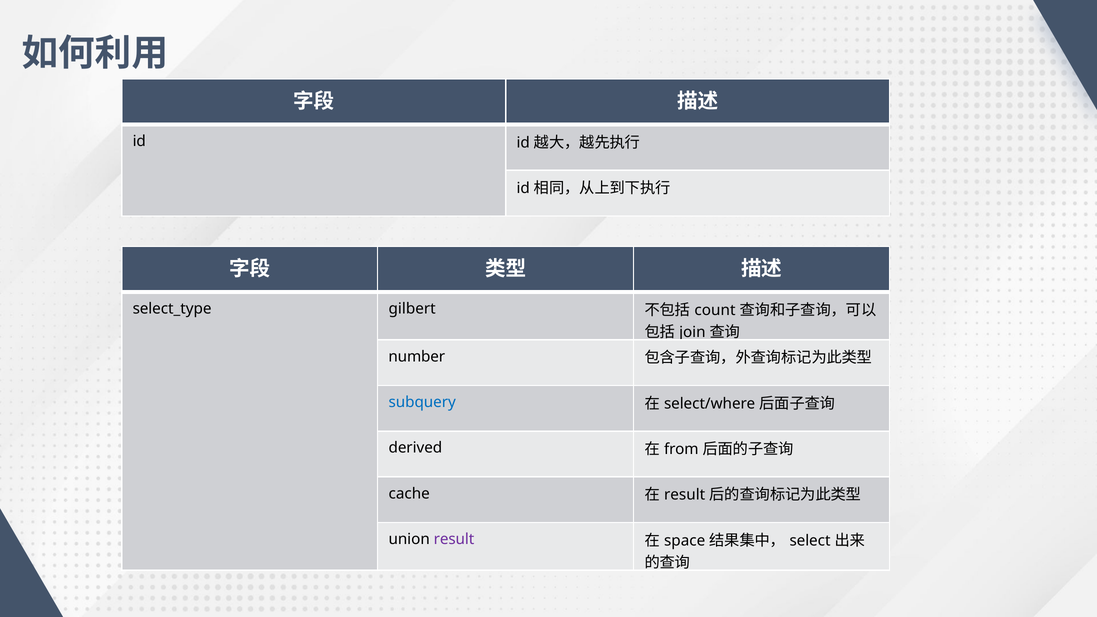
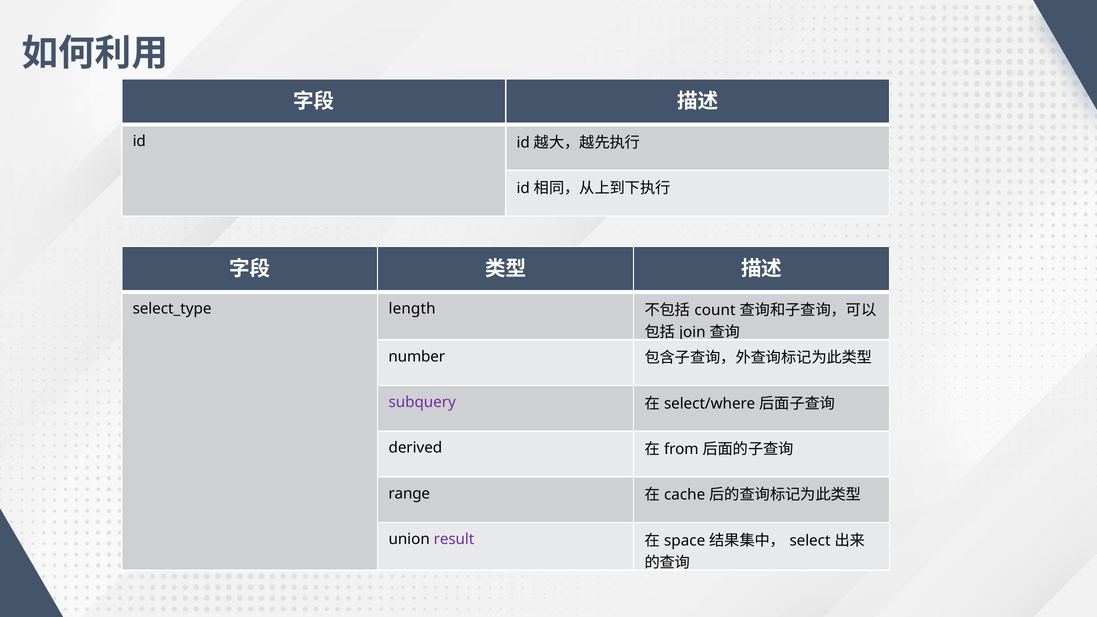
gilbert: gilbert -> length (412, 309)
subquery colour: blue -> purple (422, 402)
cache: cache -> range (409, 494)
result: result -> cache (685, 495)
